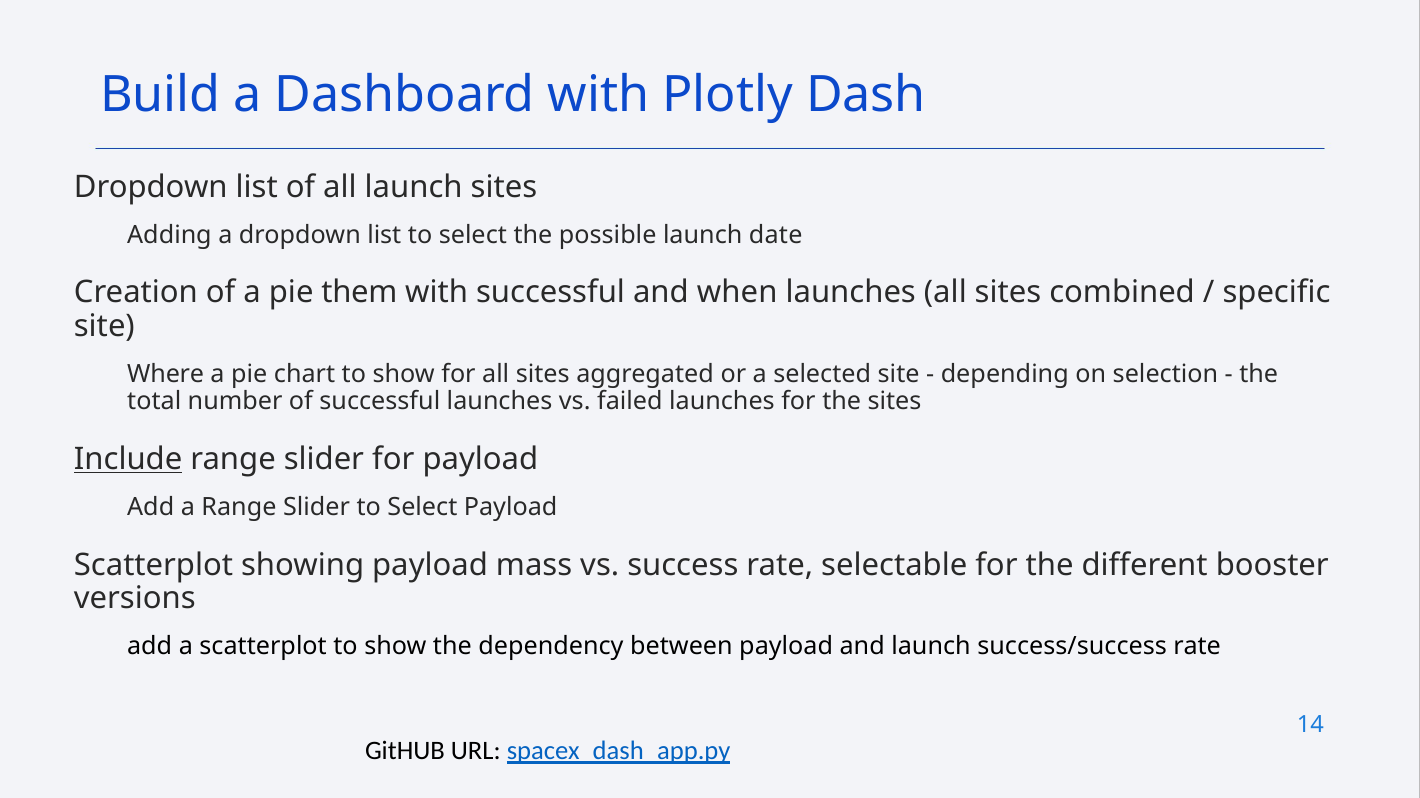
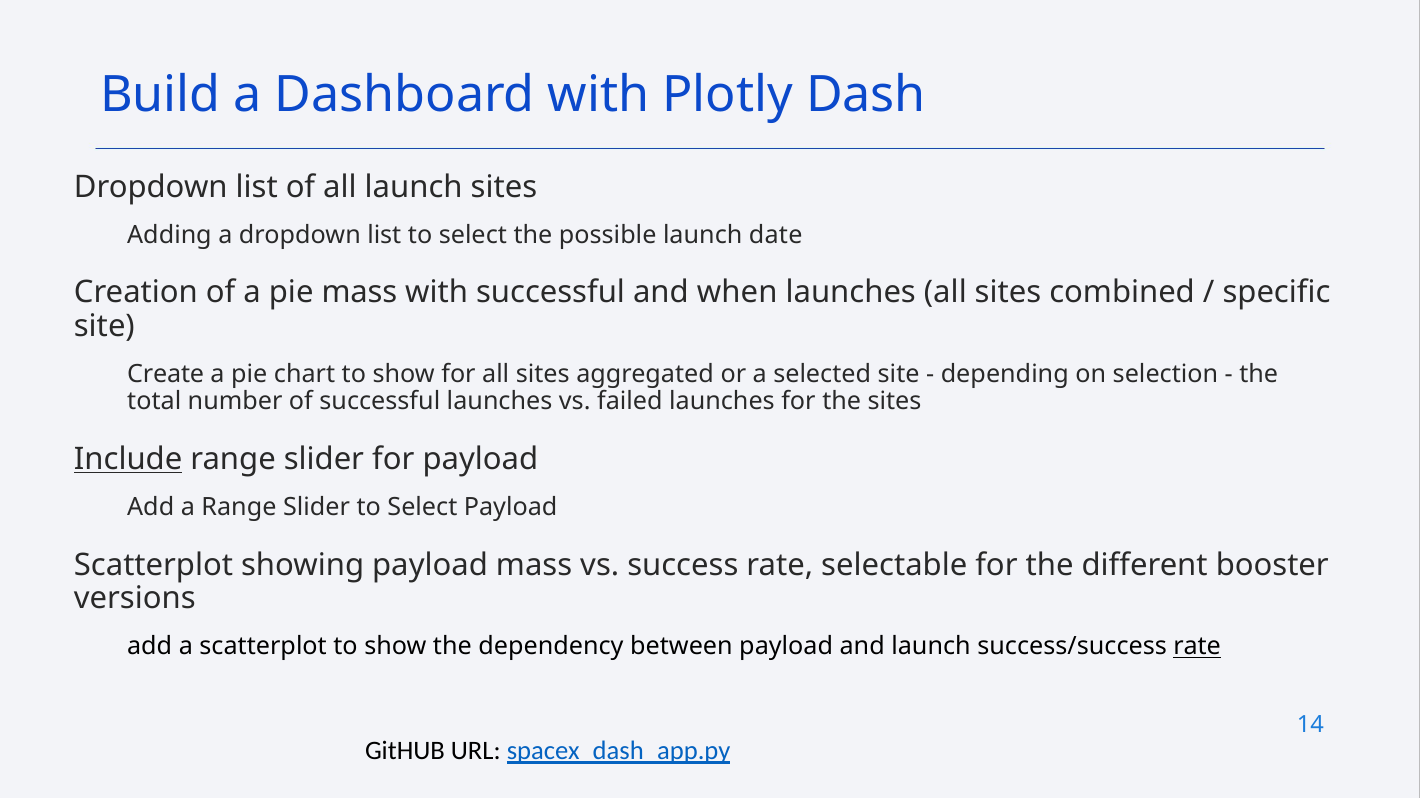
pie them: them -> mass (359, 293)
Where: Where -> Create (166, 375)
rate underline: none -> present (1197, 647)
